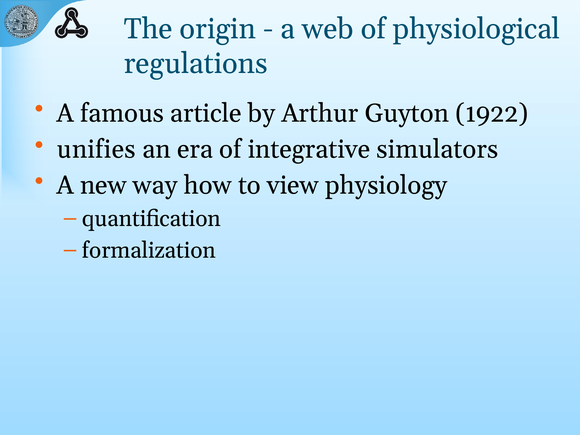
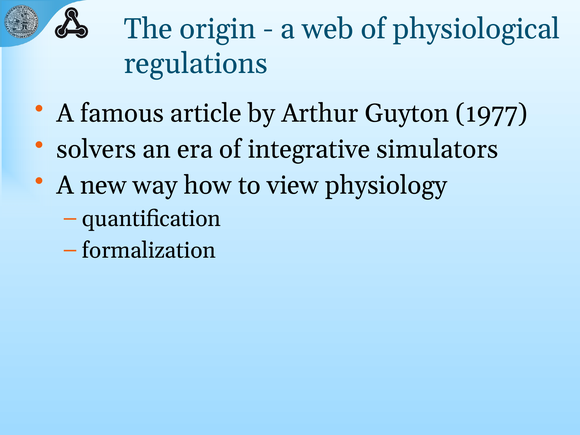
1922: 1922 -> 1977 (492, 113)
unifies: unifies -> solvers (96, 149)
